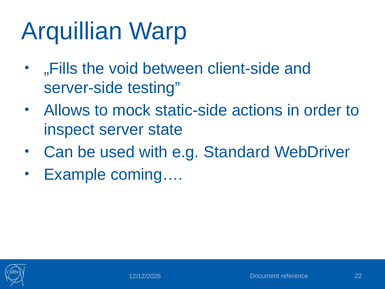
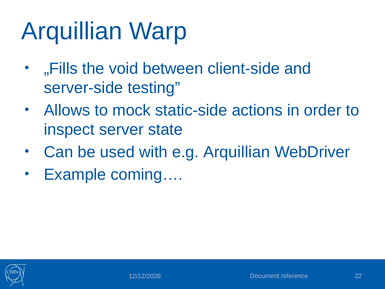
e.g Standard: Standard -> Arquillian (237, 152)
